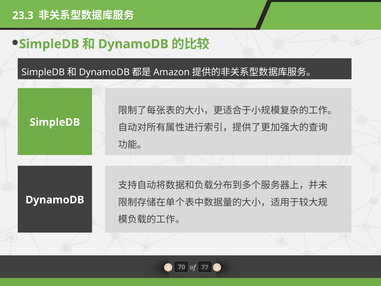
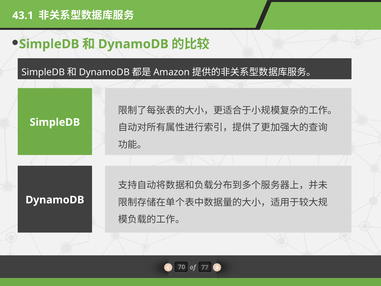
23.3: 23.3 -> 43.1 (23, 15)
